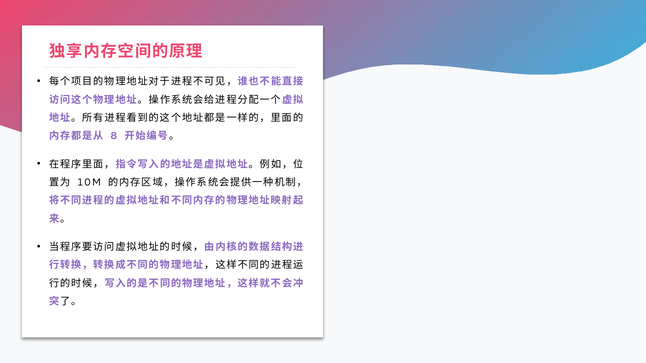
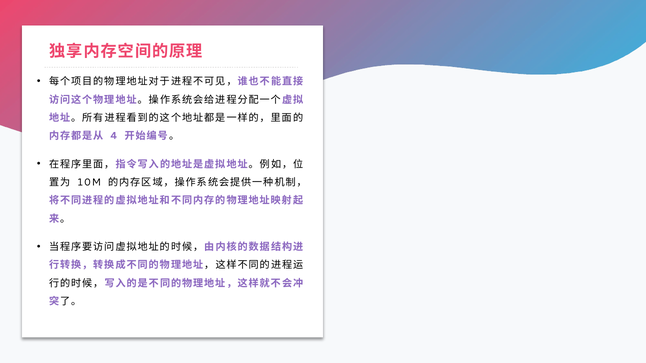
8: 8 -> 4 (114, 136)
